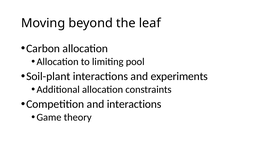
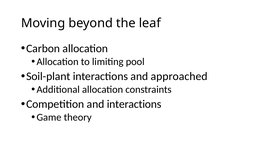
experiments: experiments -> approached (179, 76)
